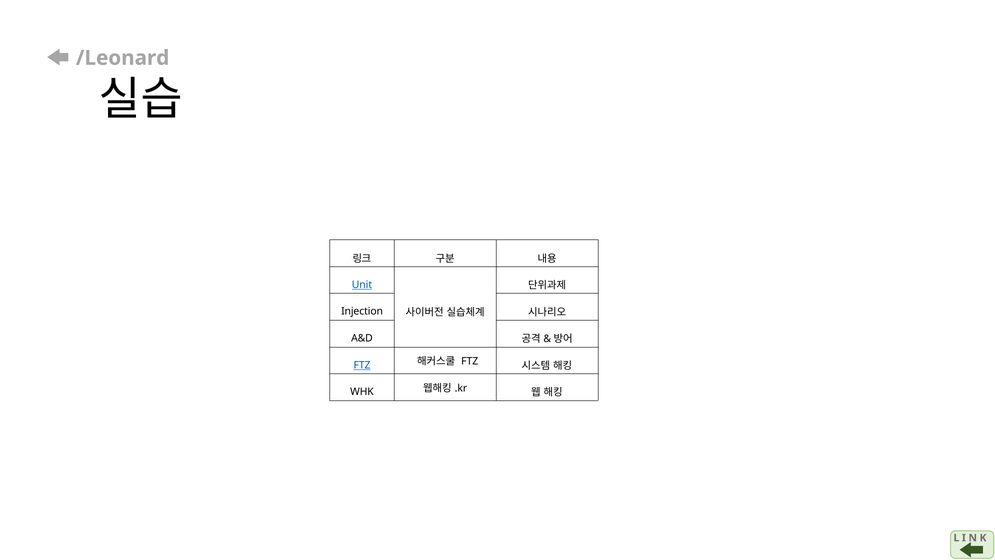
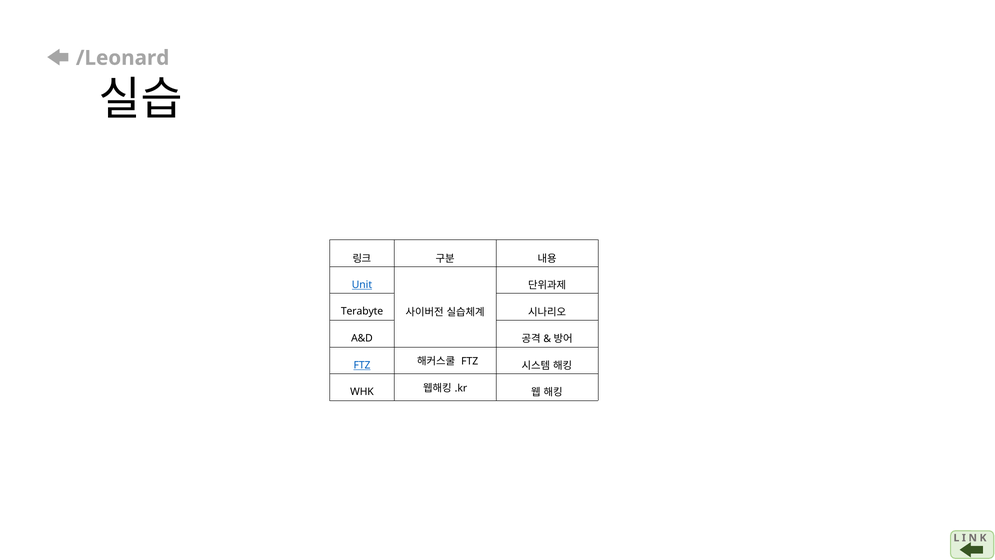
Injection: Injection -> Terabyte (362, 311)
